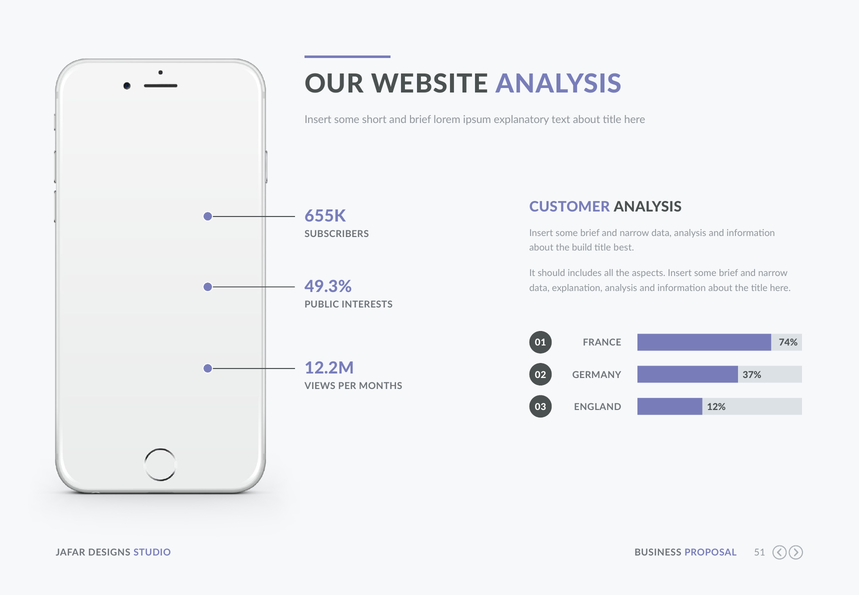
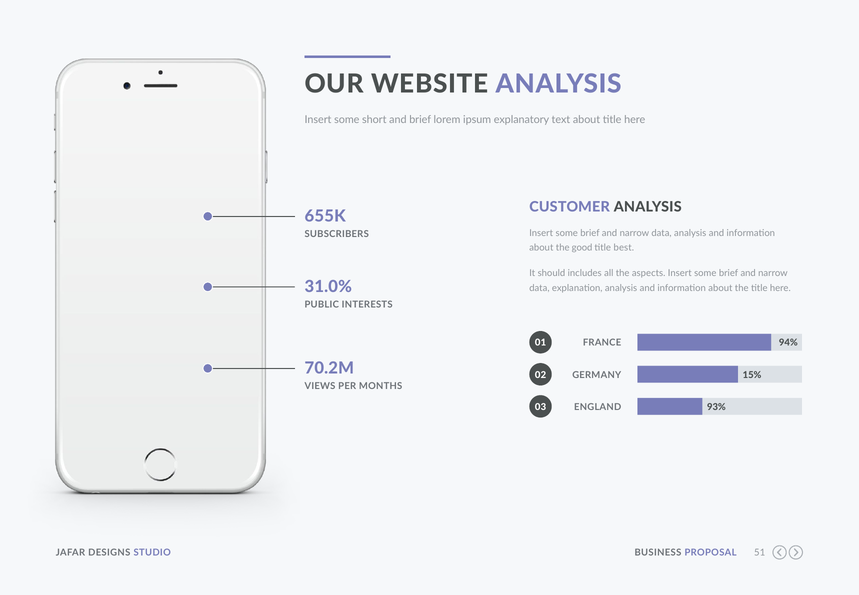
build: build -> good (582, 248)
49.3%: 49.3% -> 31.0% (328, 287)
74%: 74% -> 94% (788, 343)
12.2M: 12.2M -> 70.2M (329, 368)
37%: 37% -> 15% (752, 375)
12%: 12% -> 93% (716, 407)
